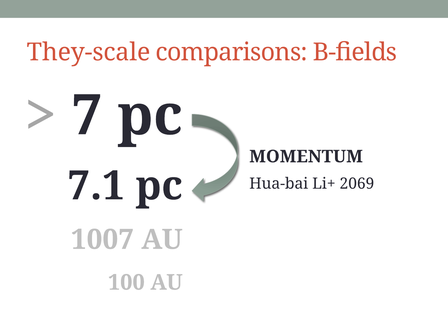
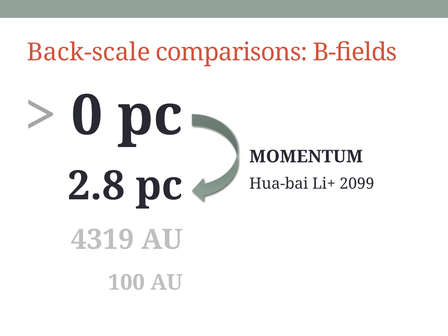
They-scale: They-scale -> Back-scale (89, 52)
7: 7 -> 0 (87, 116)
7.1: 7.1 -> 2.8 (96, 186)
2069: 2069 -> 2099 (357, 184)
1007: 1007 -> 4319 (102, 240)
